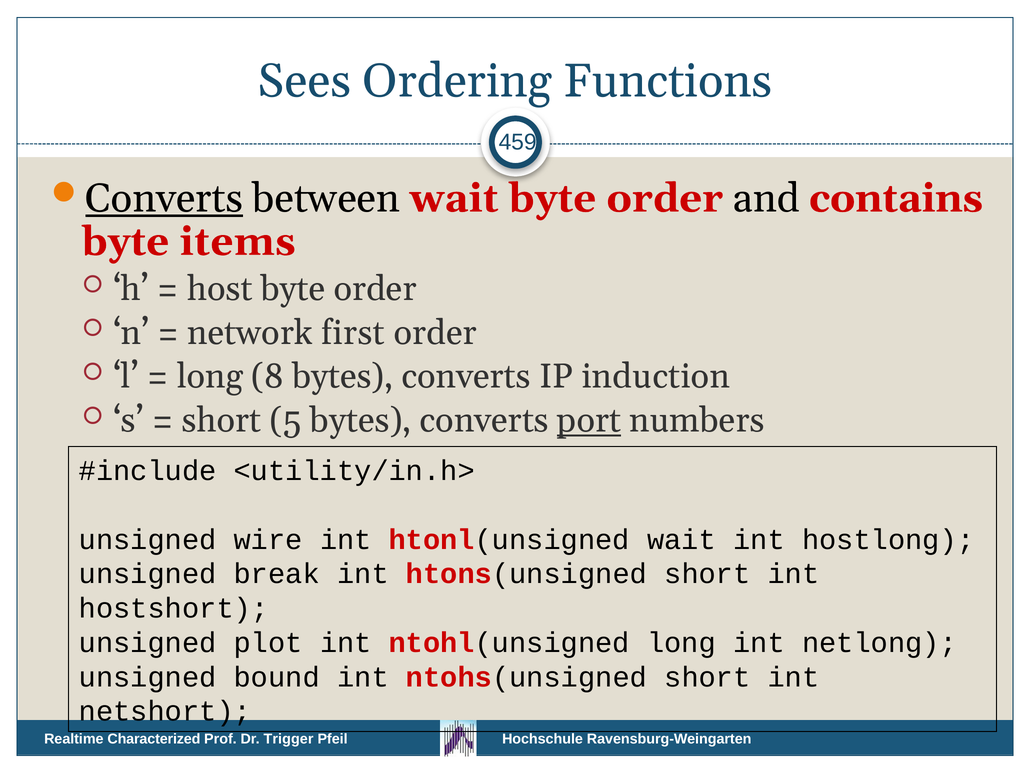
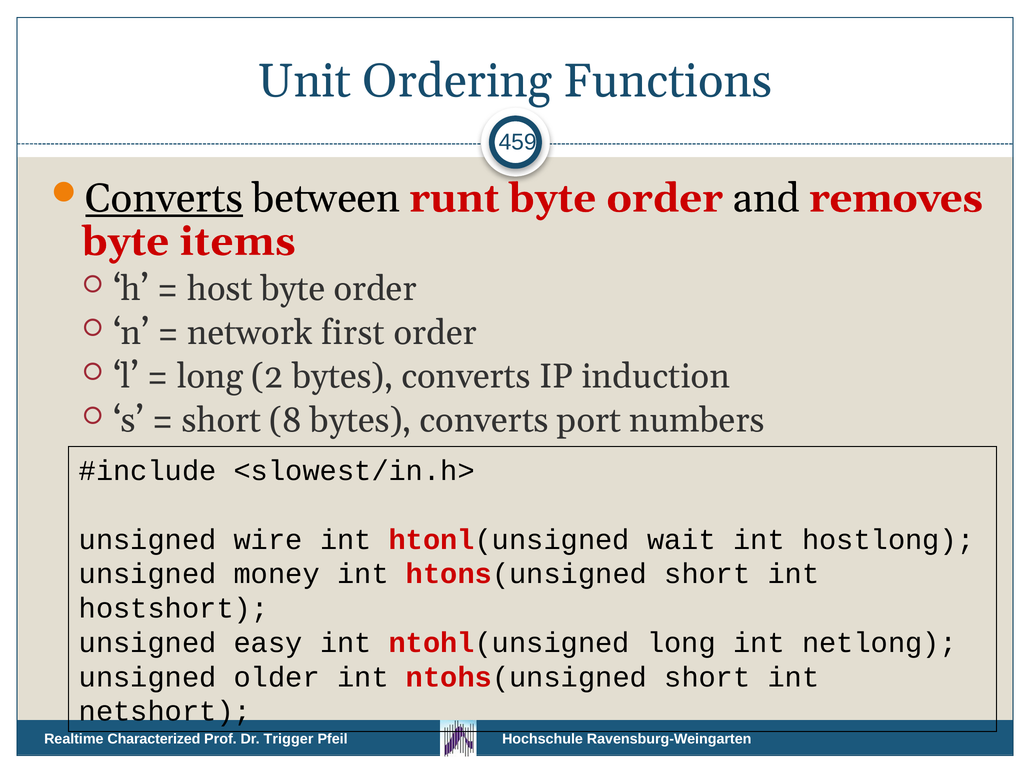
Sees: Sees -> Unit (305, 81)
between wait: wait -> runt (454, 198)
contains: contains -> removes (896, 198)
8: 8 -> 2 (267, 377)
5: 5 -> 8 (286, 421)
port underline: present -> none (589, 421)
<utility/in.h>: <utility/in.h> -> <slowest/in.h> (354, 471)
break: break -> money (277, 574)
plot: plot -> easy (268, 643)
bound: bound -> older (277, 677)
